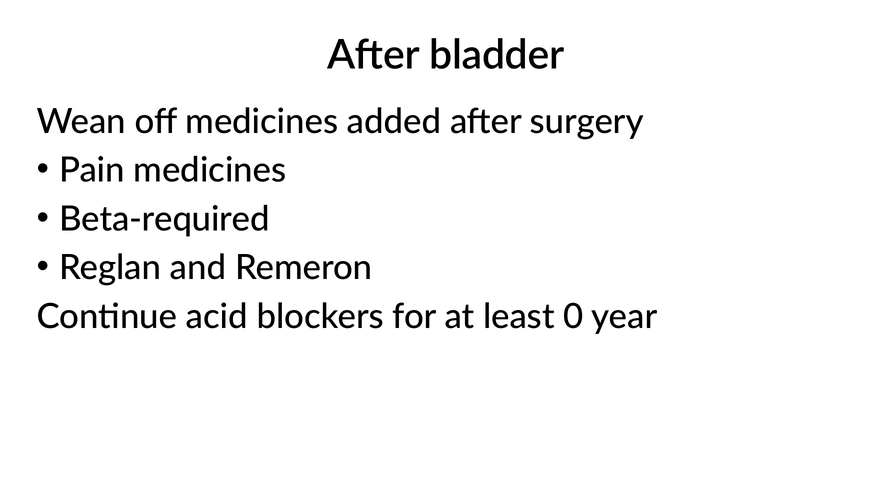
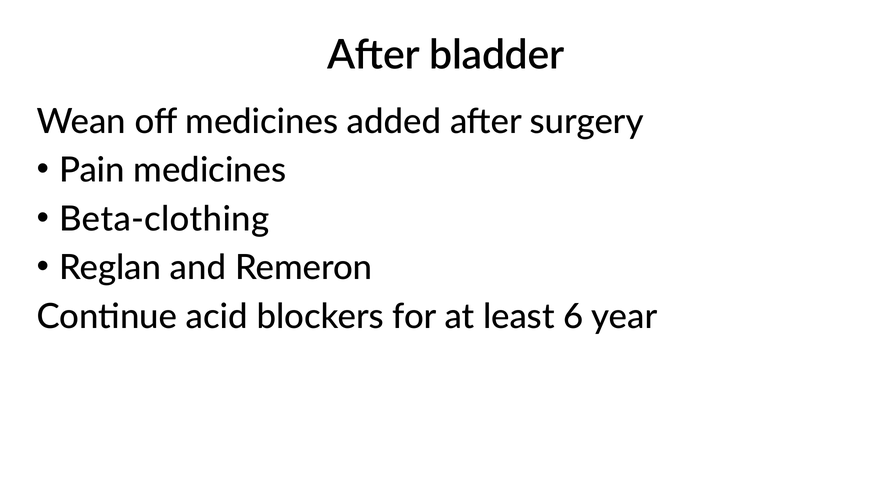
Beta-required: Beta-required -> Beta-clothing (164, 219)
0: 0 -> 6 (573, 317)
